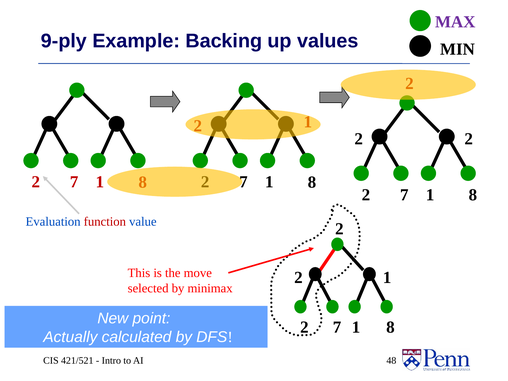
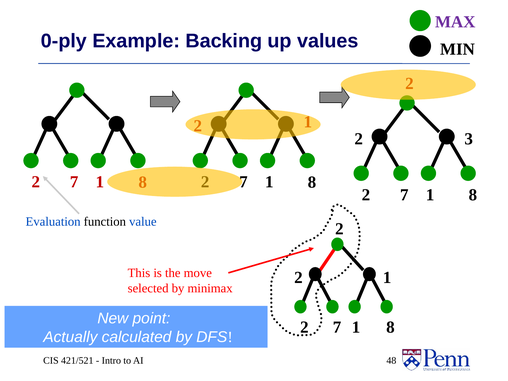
9-ply: 9-ply -> 0-ply (64, 41)
2: 2 -> 3 (469, 139)
function colour: red -> black (105, 222)
